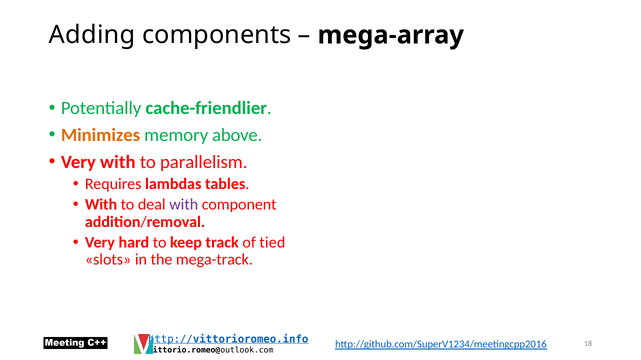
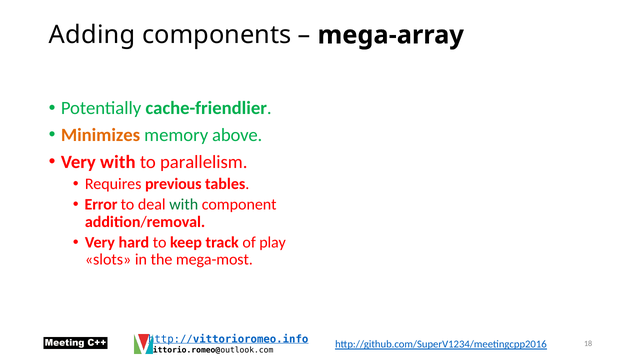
lambdas: lambdas -> previous (173, 184)
With: With -> Error (101, 205)
with colour: purple -> green (184, 205)
tied: tied -> play (273, 243)
mega-track: mega-track -> mega-most (214, 260)
